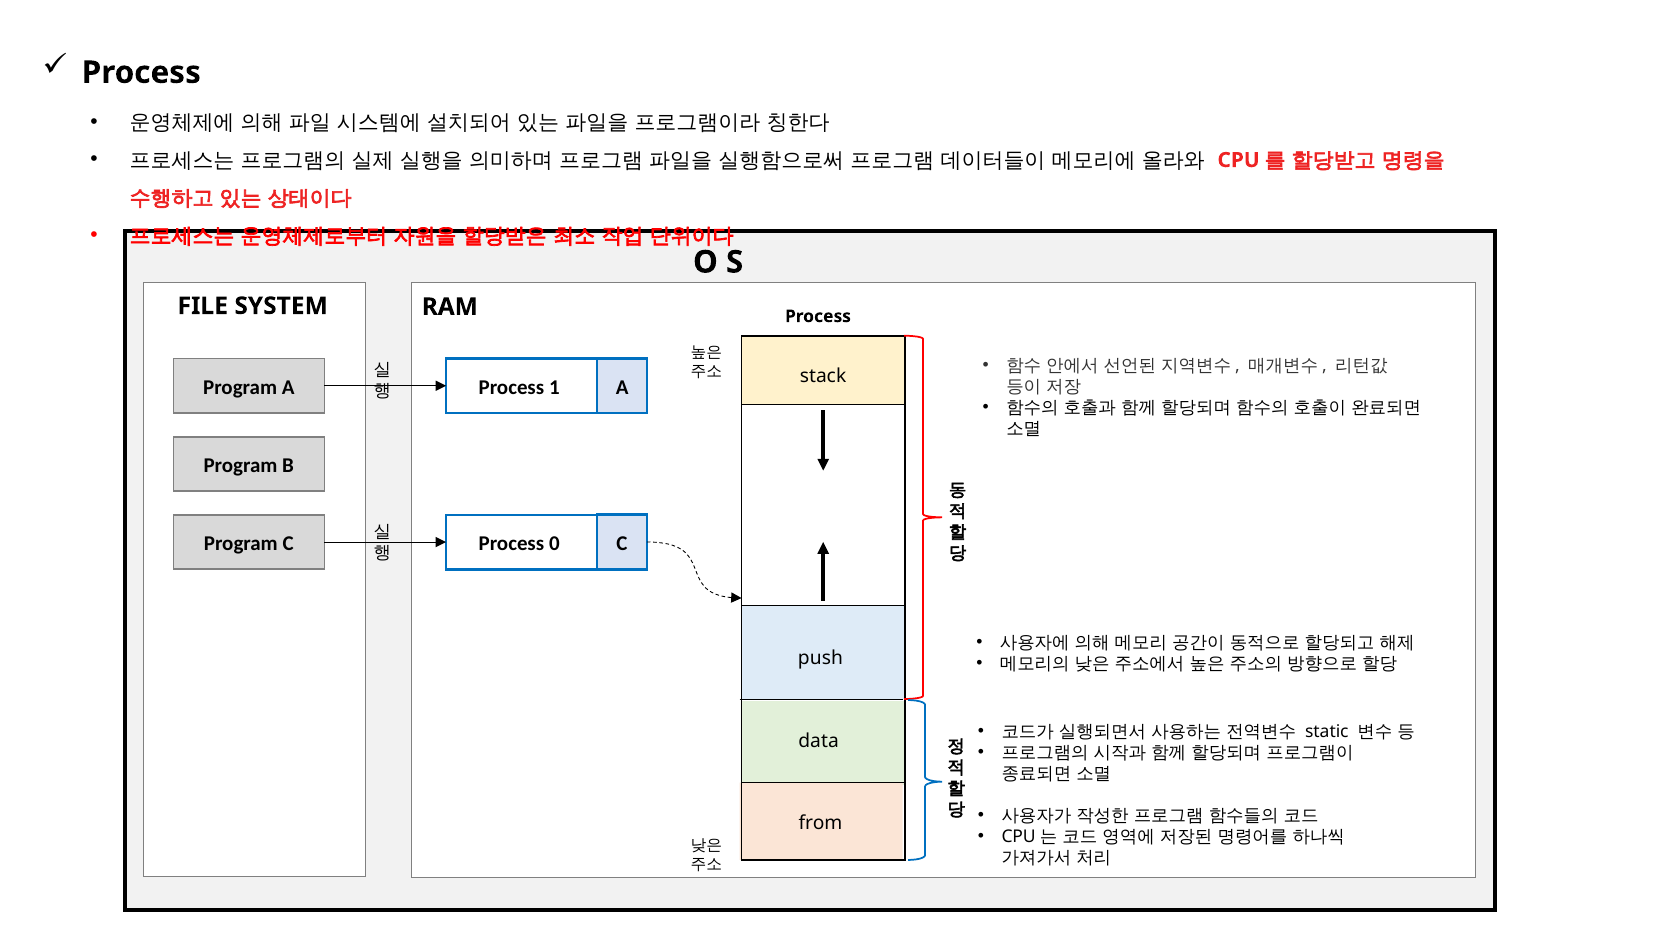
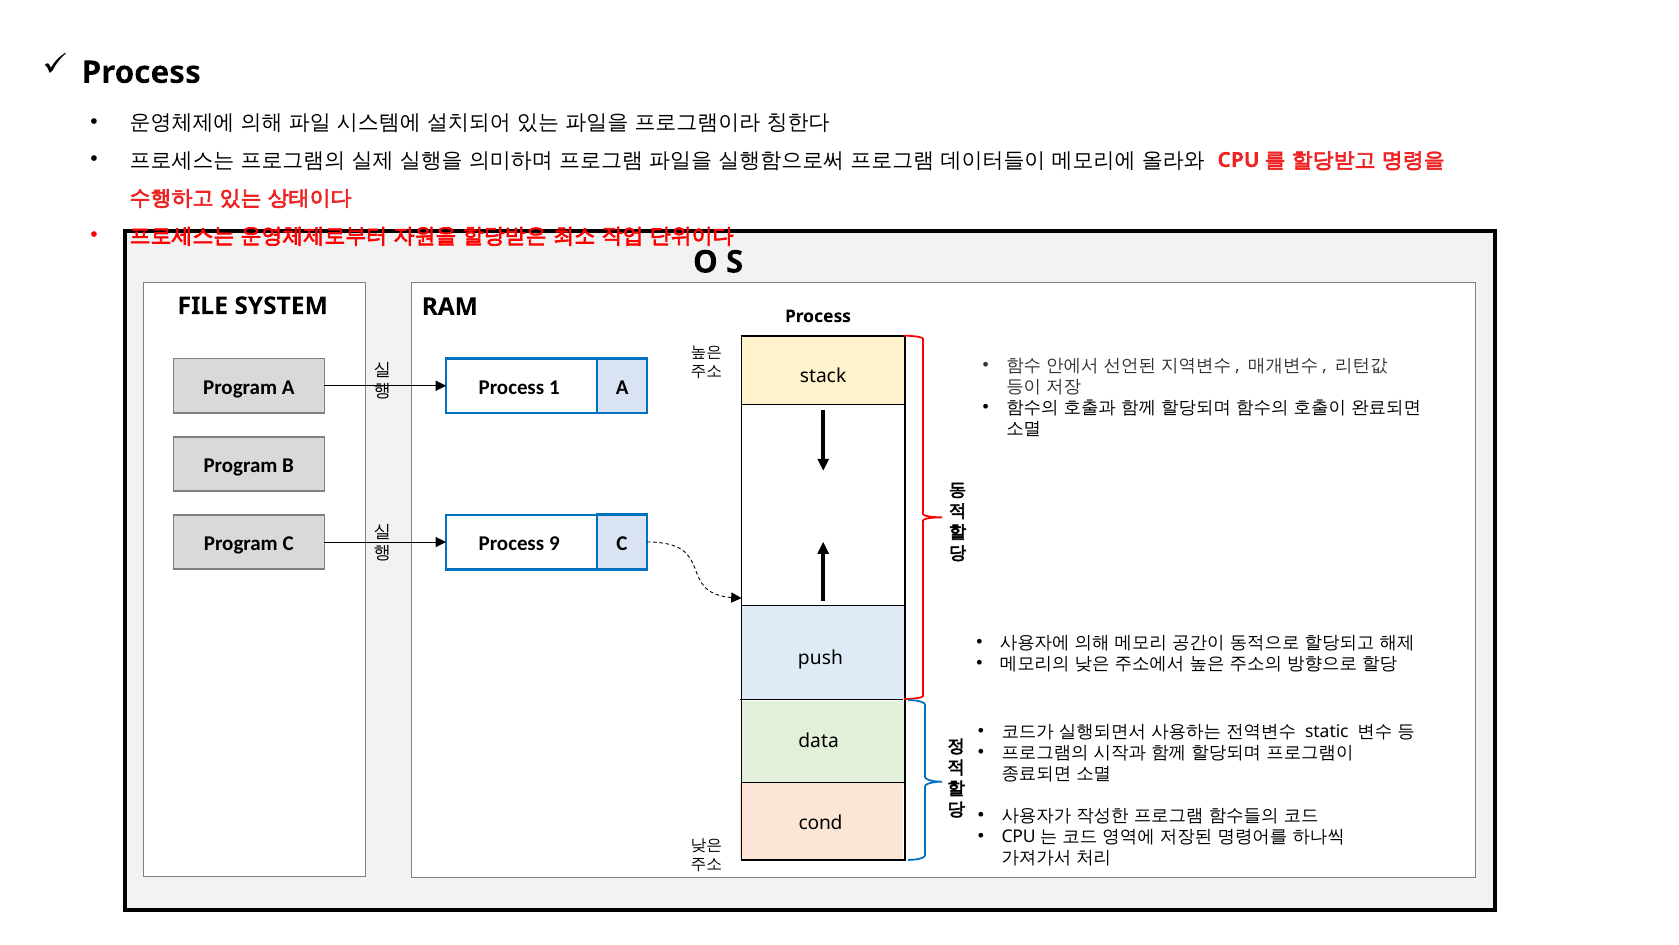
0: 0 -> 9 (554, 543)
from: from -> cond (821, 823)
